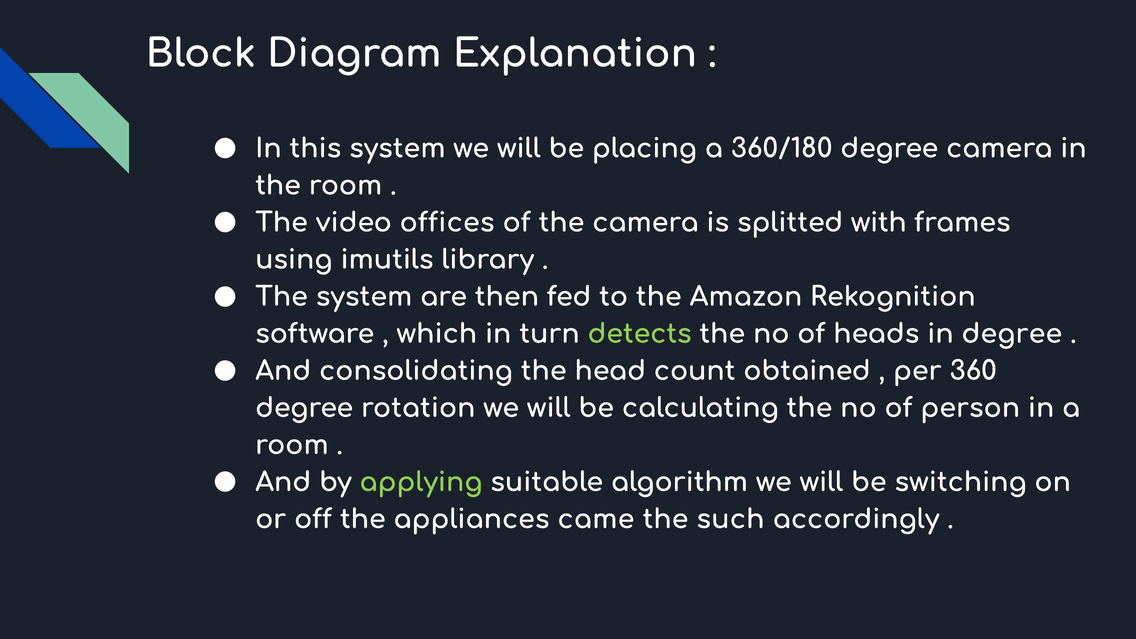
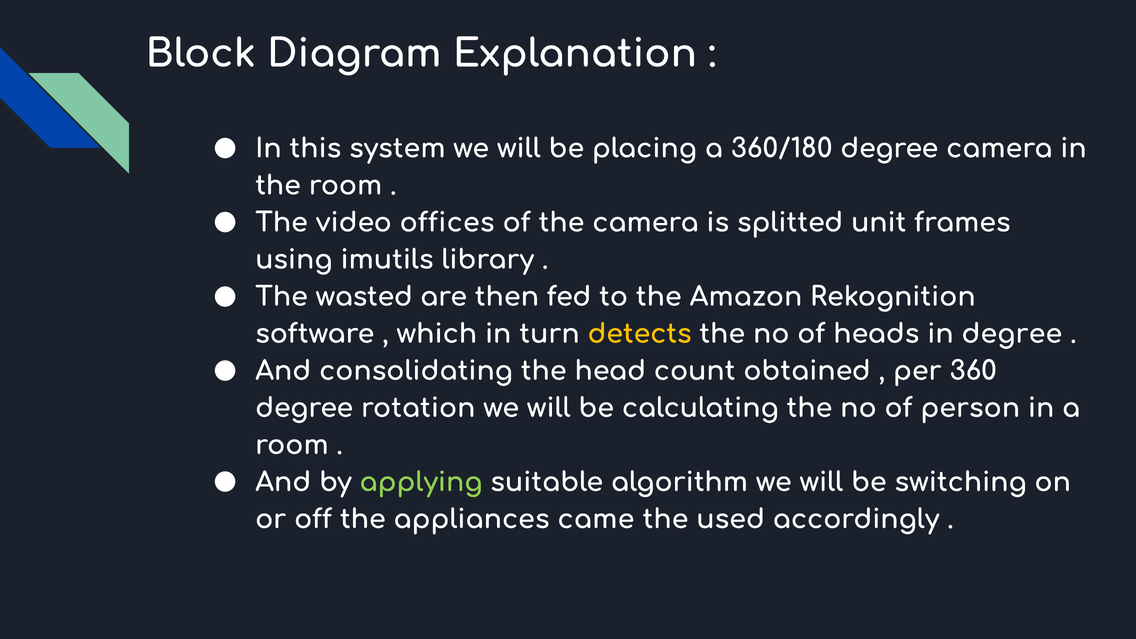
with: with -> unit (879, 223)
The system: system -> wasted (364, 297)
detects colour: light green -> yellow (640, 334)
such: such -> used (731, 519)
